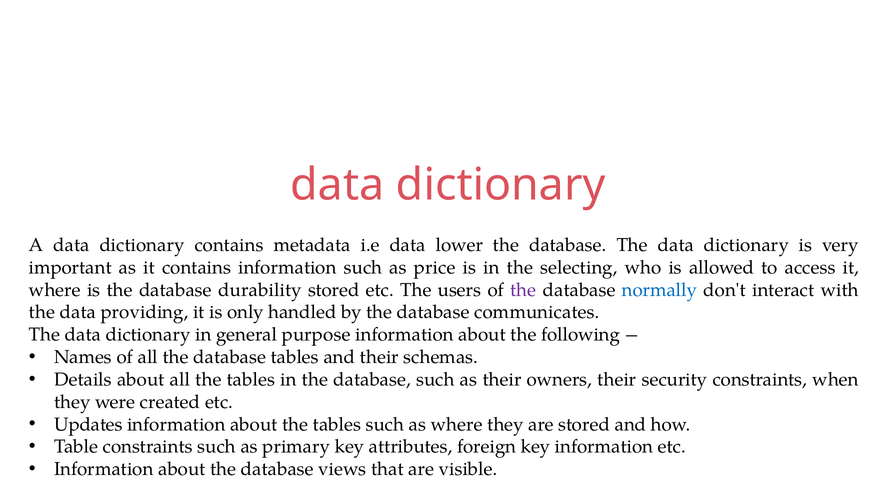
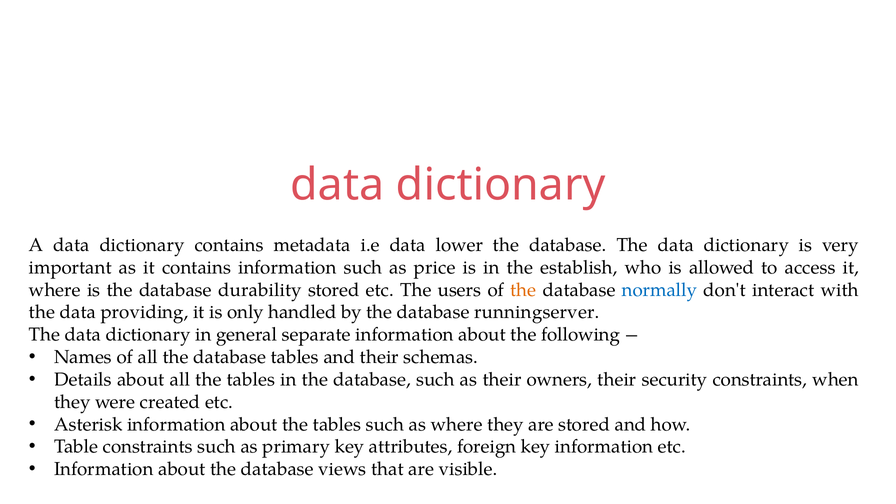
selecting: selecting -> establish (579, 267)
the colour: purple -> orange (523, 290)
communicates: communicates -> runningserver (537, 312)
purpose: purpose -> separate (316, 335)
Updates: Updates -> Asterisk (88, 424)
